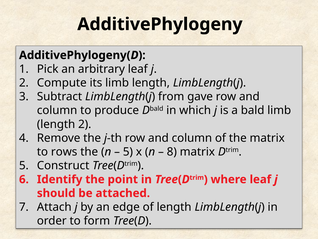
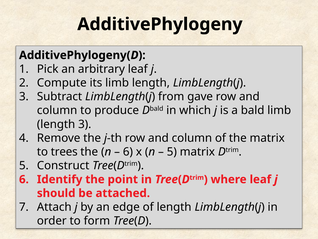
length 2: 2 -> 3 (85, 124)
rows: rows -> trees (64, 152)
5: 5 -> 6 (128, 152)
8: 8 -> 5 (172, 152)
